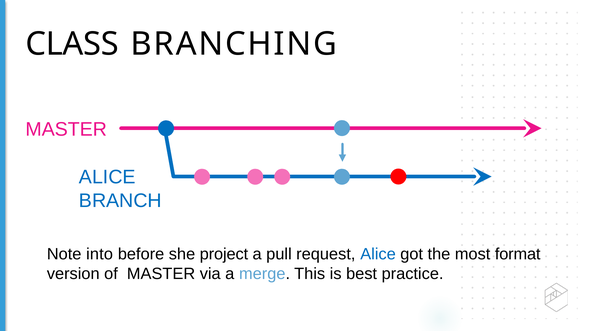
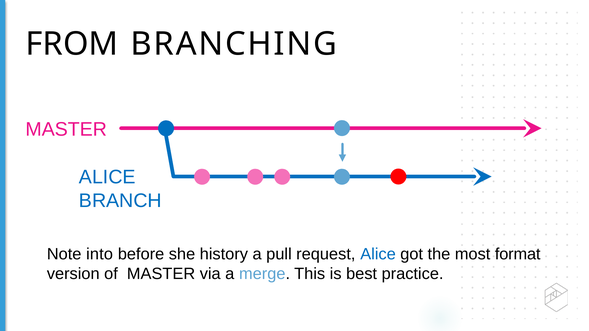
CLASS: CLASS -> FROM (72, 44)
project: project -> history (224, 254)
